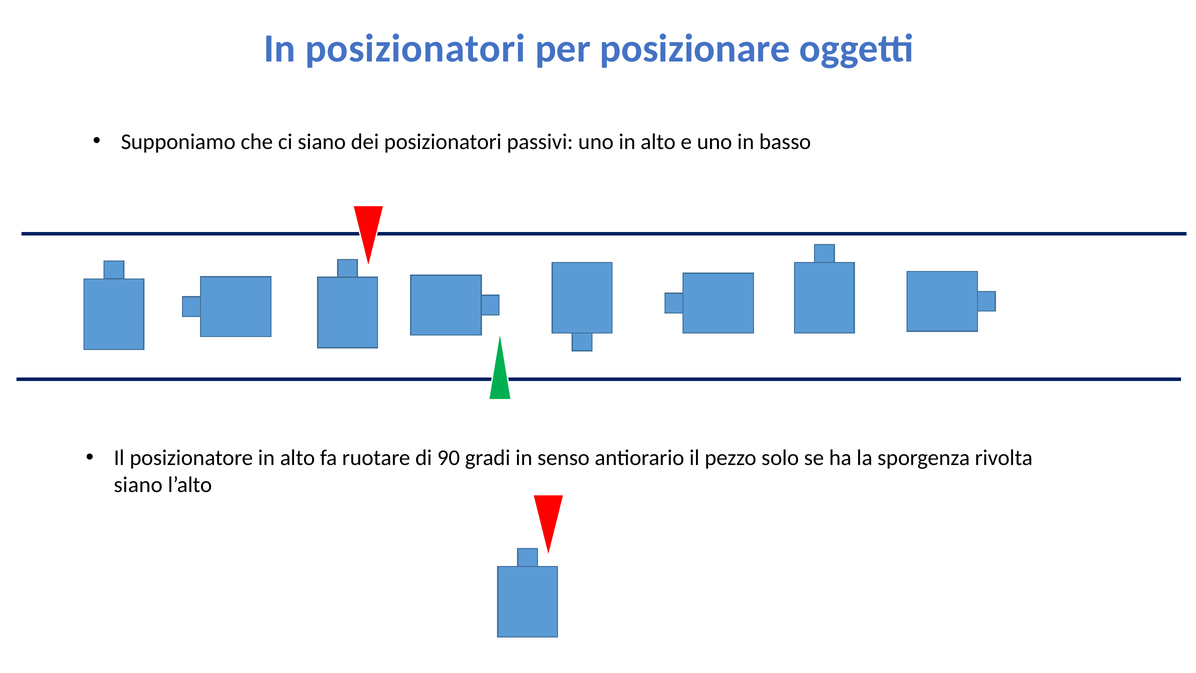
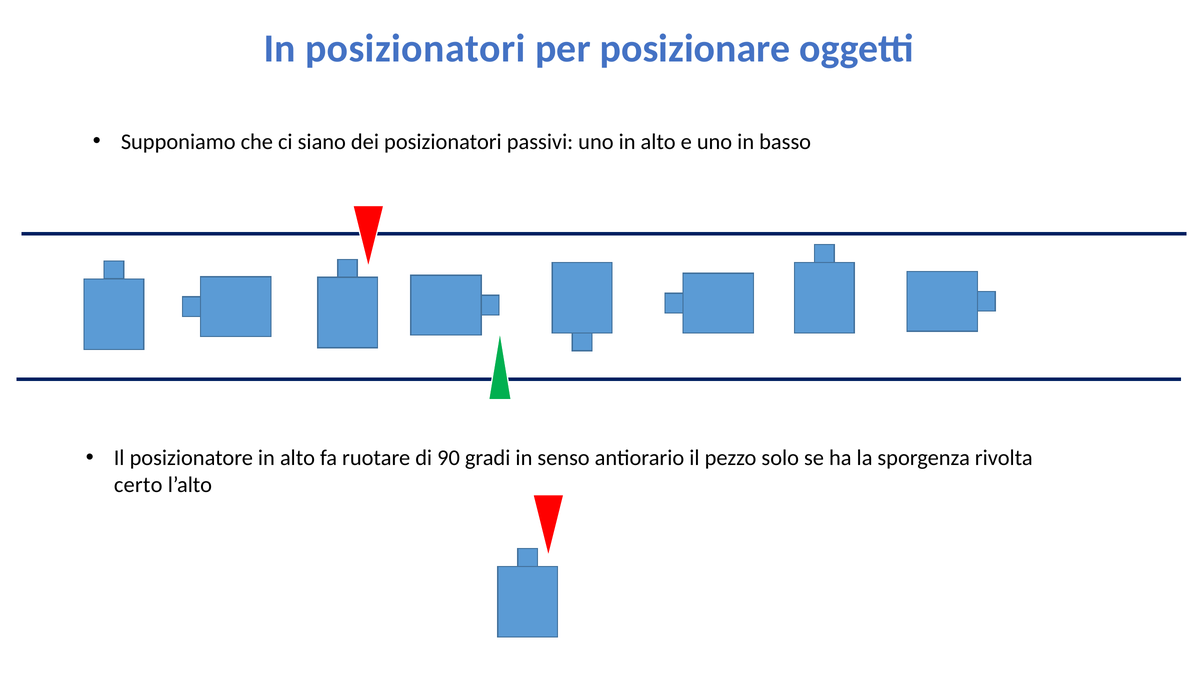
siano: siano -> certo (138, 485)
